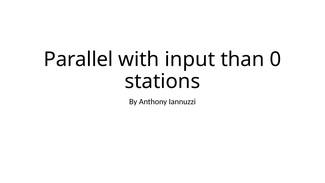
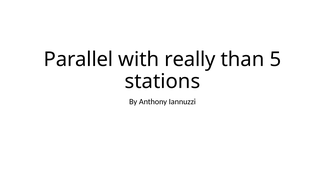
input: input -> really (190, 59)
0: 0 -> 5 (275, 59)
